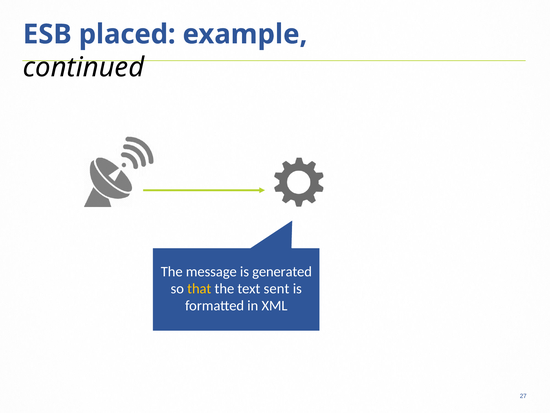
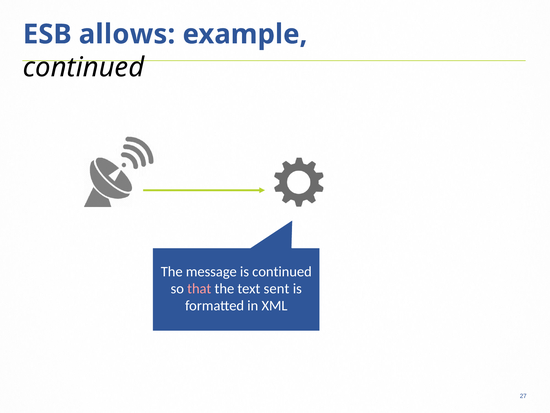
placed: placed -> allows (127, 34)
is generated: generated -> continued (282, 271)
that colour: yellow -> pink (199, 288)
